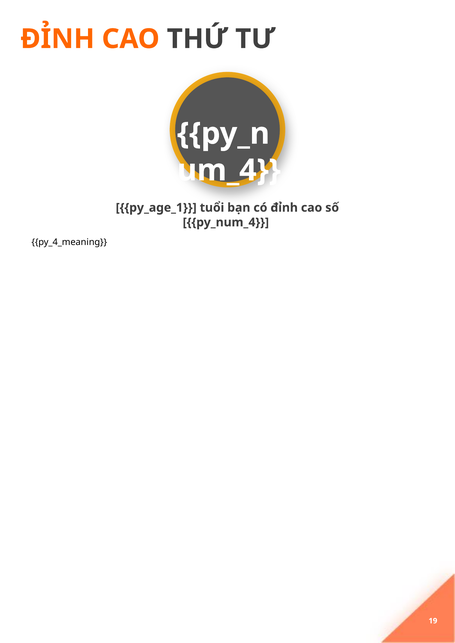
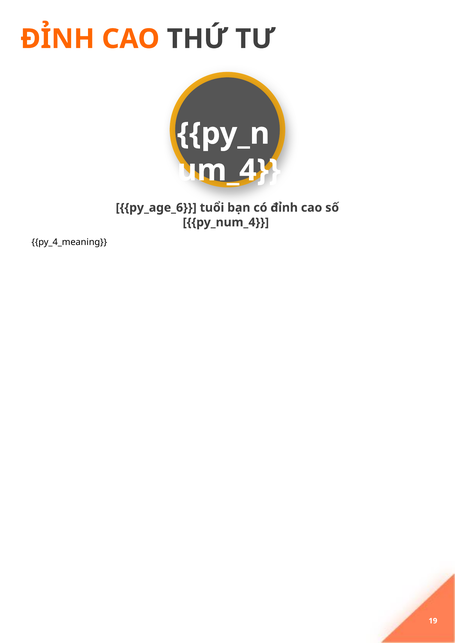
py_age_1: py_age_1 -> py_age_6 (156, 208)
